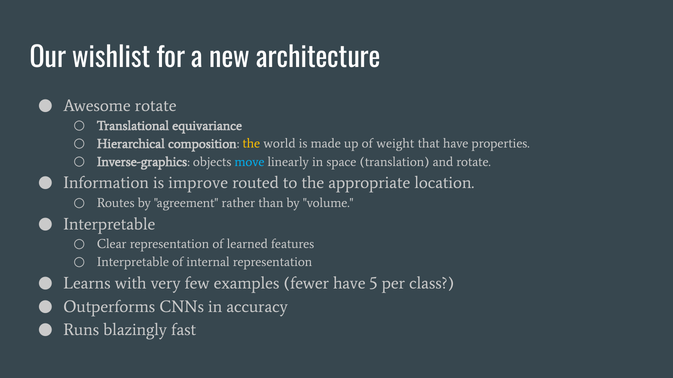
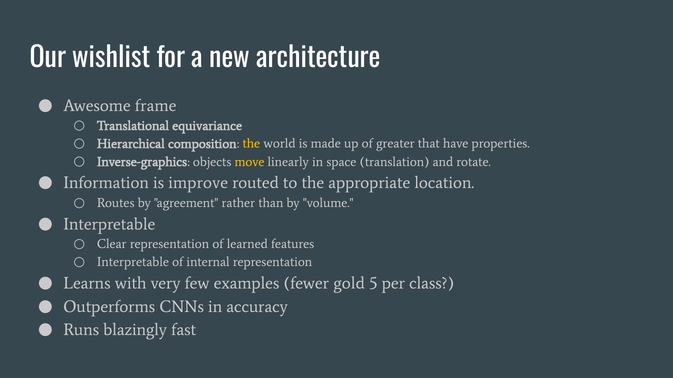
Awesome rotate: rotate -> frame (156, 106)
weight: weight -> greater (395, 144)
move colour: light blue -> yellow (250, 162)
fewer have: have -> gold (349, 284)
